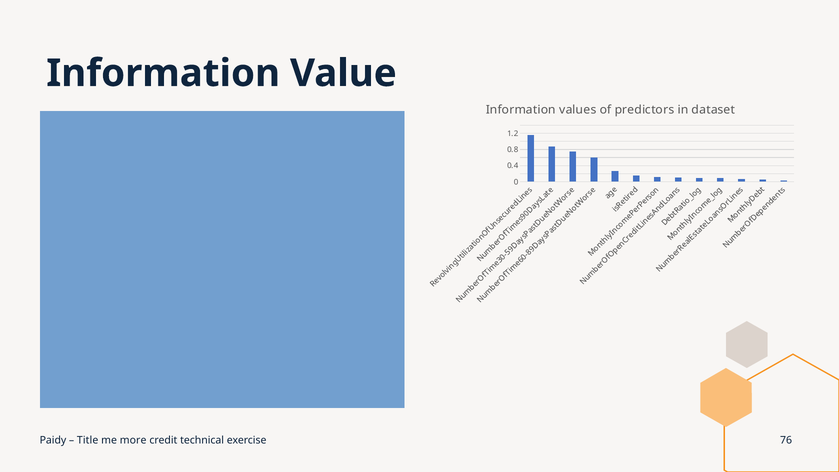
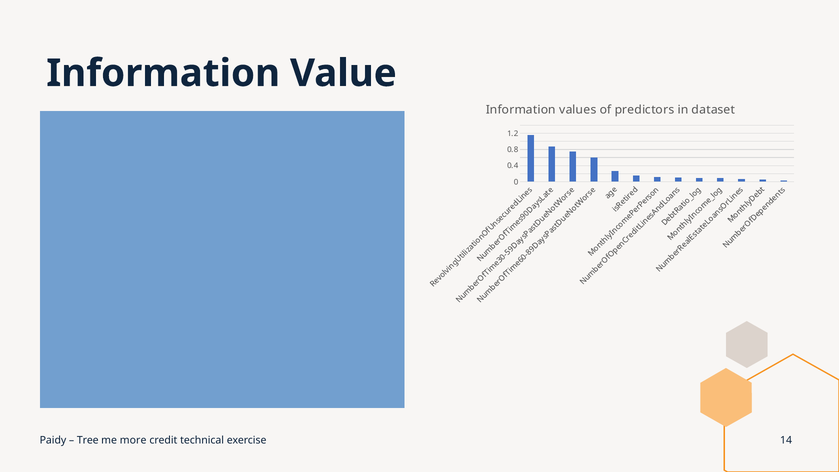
Title: Title -> Tree (88, 440)
76: 76 -> 14 (786, 440)
